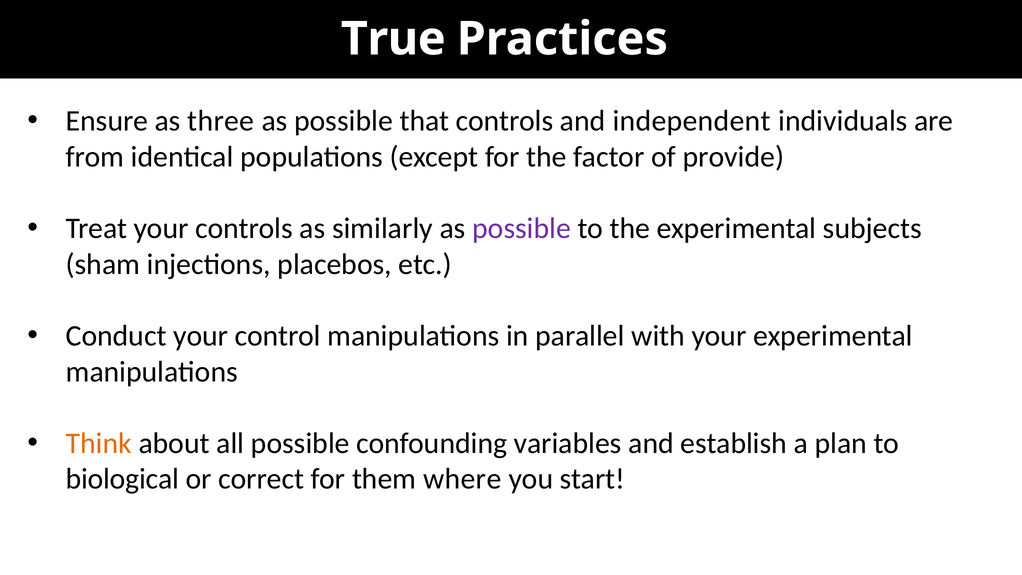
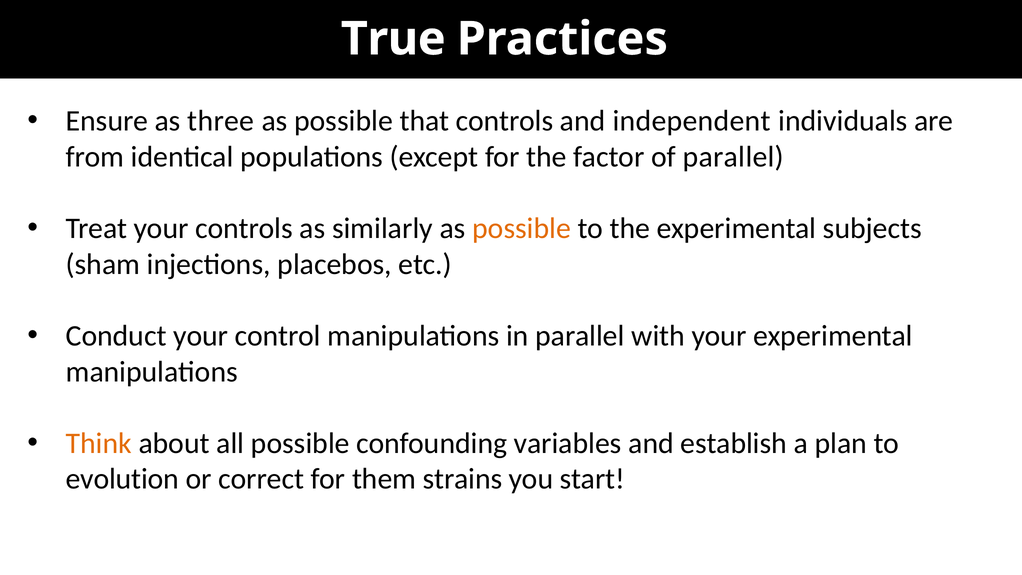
of provide: provide -> parallel (733, 157)
possible colour: purple -> orange (522, 228)
biological: biological -> evolution (122, 479)
where: where -> strains (463, 479)
